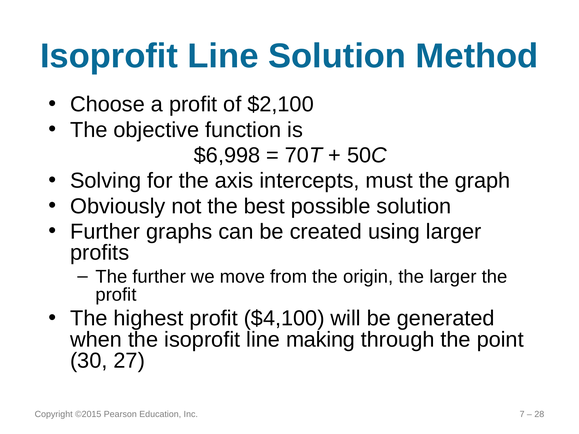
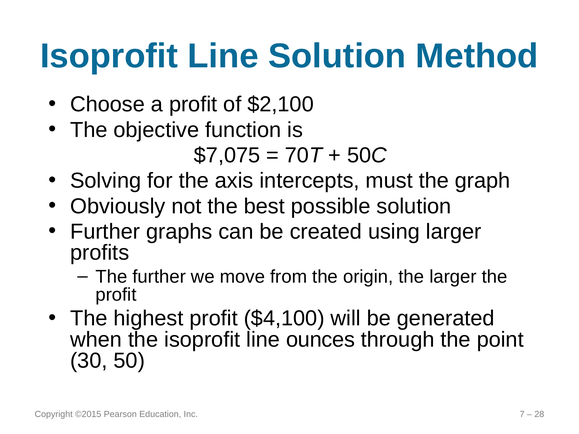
$6,998: $6,998 -> $7,075 (227, 155)
making: making -> ounces (321, 340)
27: 27 -> 50 (129, 361)
